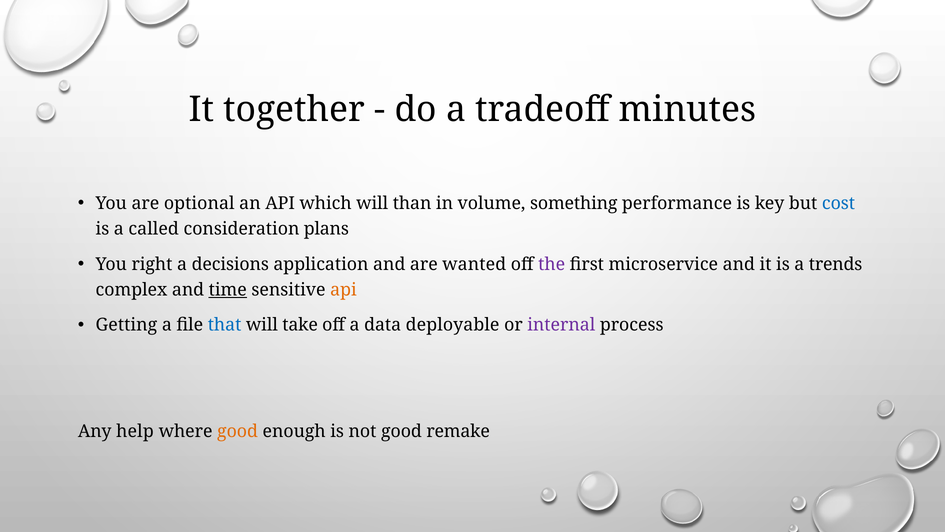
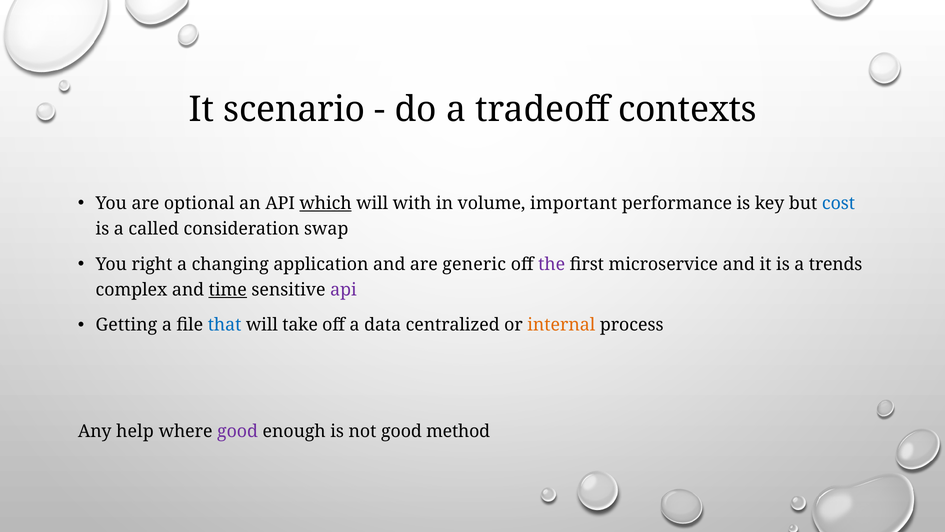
together: together -> scenario (294, 110)
minutes: minutes -> contexts (688, 110)
which underline: none -> present (326, 203)
than: than -> with (412, 203)
something: something -> important (574, 203)
plans: plans -> swap (326, 229)
decisions: decisions -> changing (230, 264)
wanted: wanted -> generic (474, 264)
api colour: orange -> purple (343, 289)
deployable: deployable -> centralized (453, 325)
internal colour: purple -> orange (561, 325)
good colour: orange -> purple (238, 431)
remake: remake -> method (458, 431)
